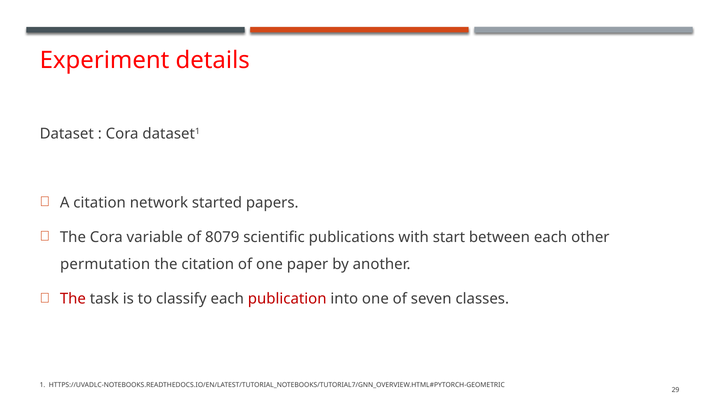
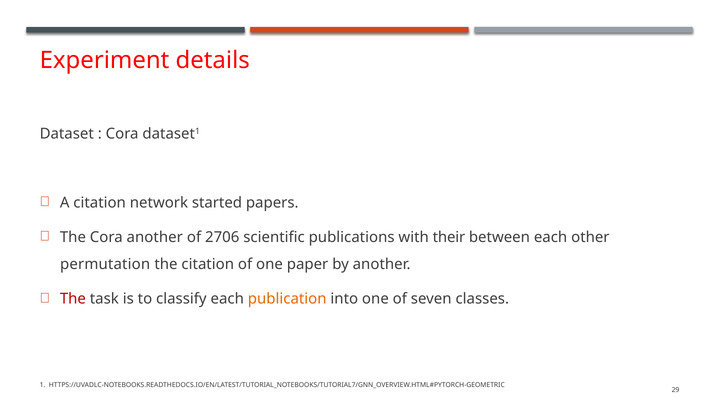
Cora variable: variable -> another (155, 237)
8079: 8079 -> 2706 (222, 237)
start: start -> their (449, 237)
publication colour: red -> orange (287, 298)
